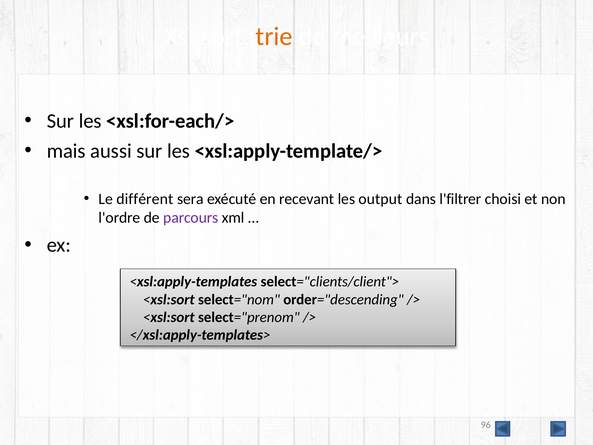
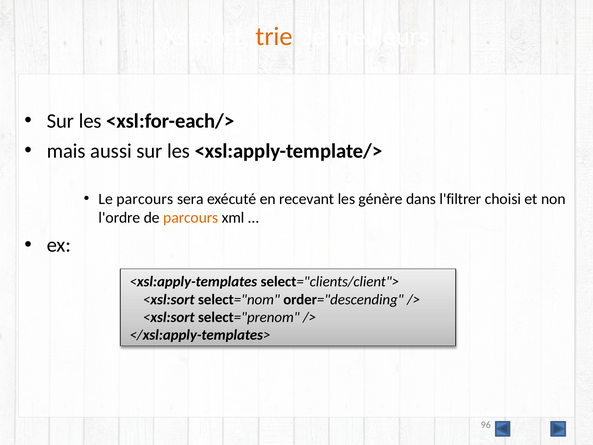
Le différent: différent -> parcours (145, 199)
output: output -> génère (381, 199)
parcours colour: purple -> orange (191, 218)
